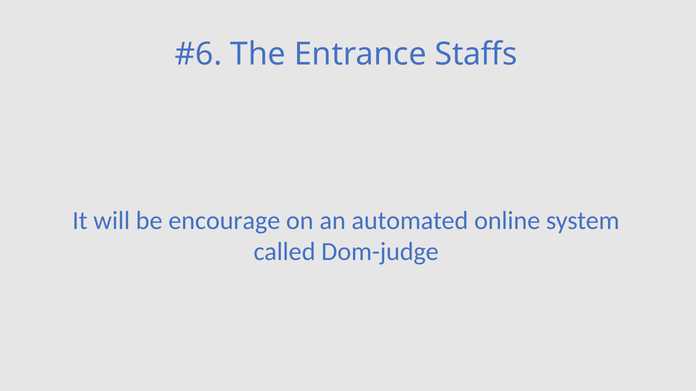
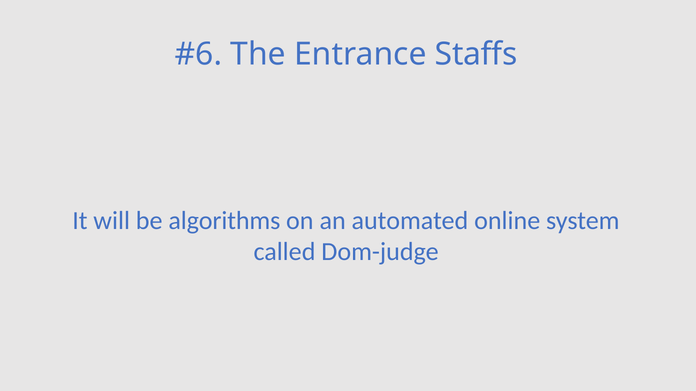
encourage: encourage -> algorithms (224, 221)
